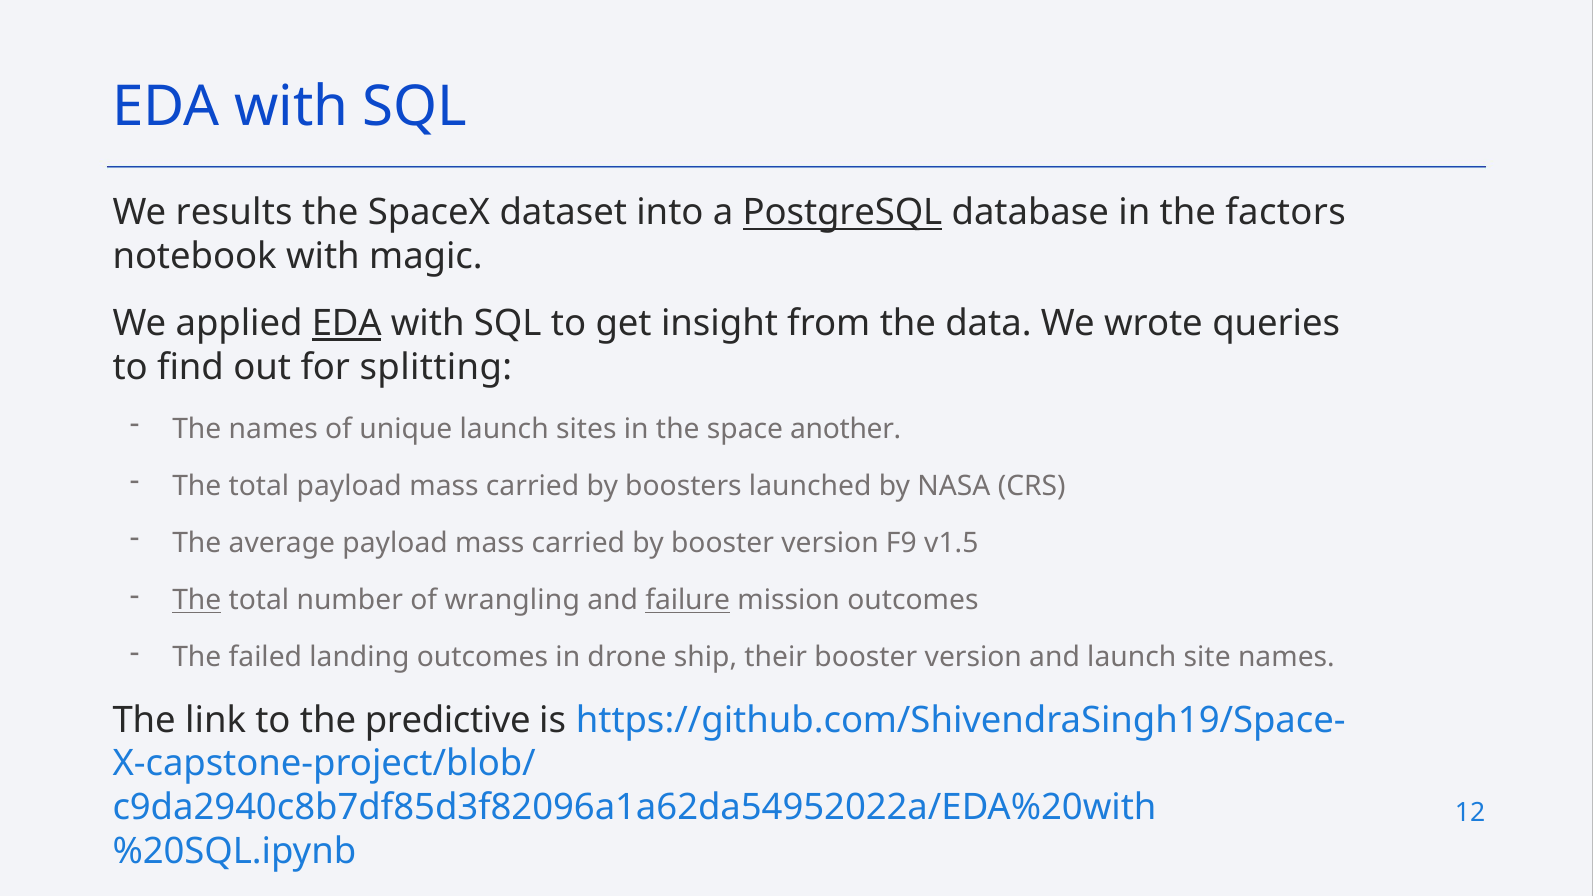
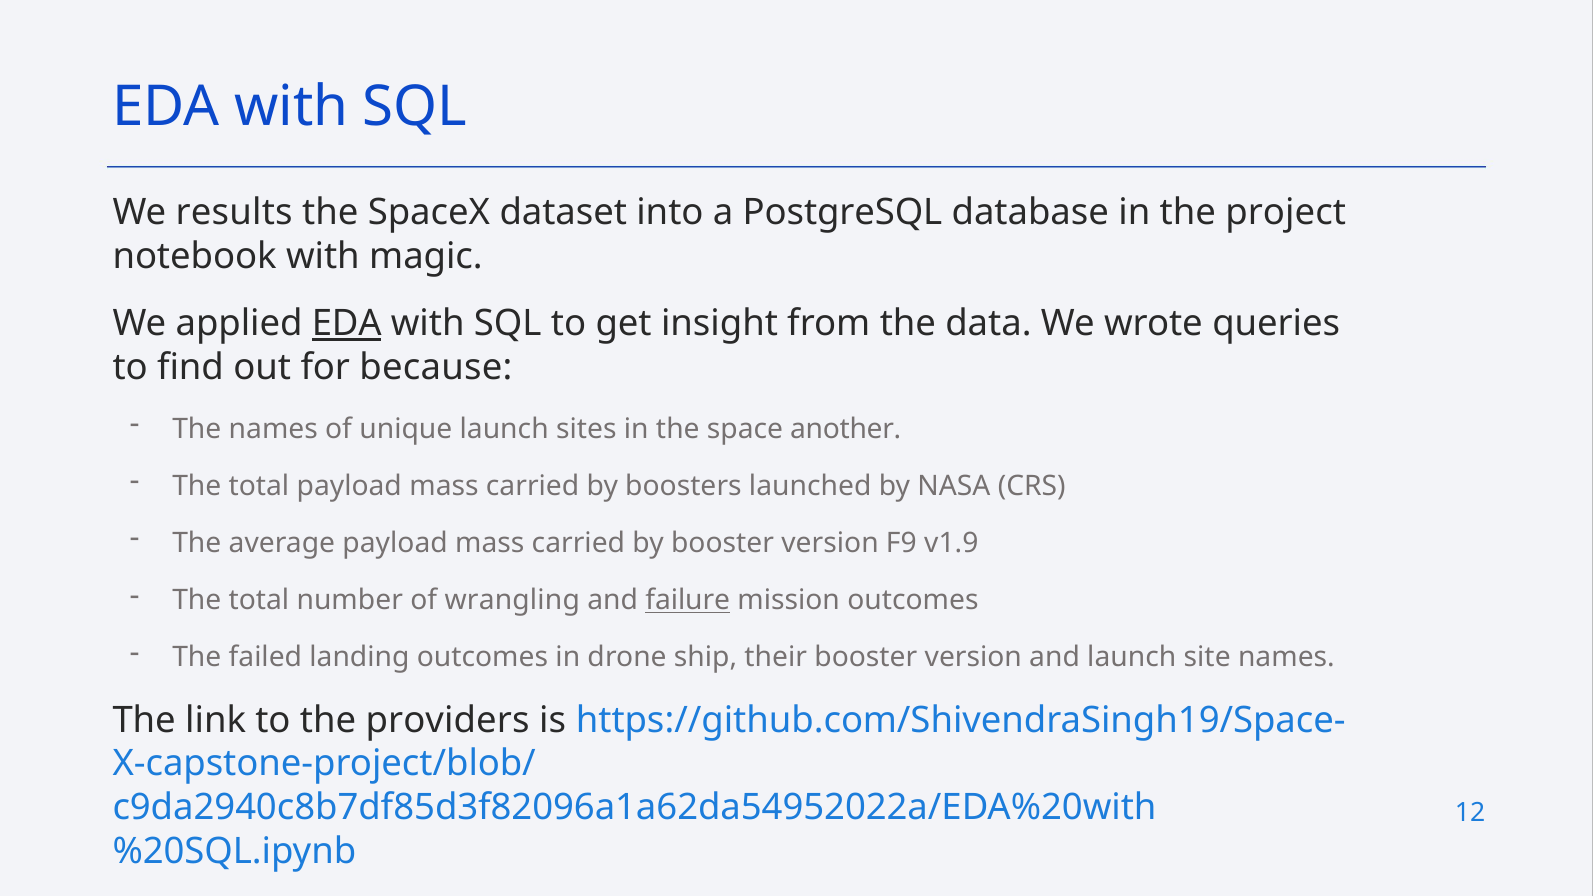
PostgreSQL underline: present -> none (843, 213)
factors: factors -> project (1286, 213)
splitting: splitting -> because (436, 368)
v1.5: v1.5 -> v1.9 (951, 543)
The underline: present -> none (197, 600)
predictive: predictive -> providers (448, 720)
